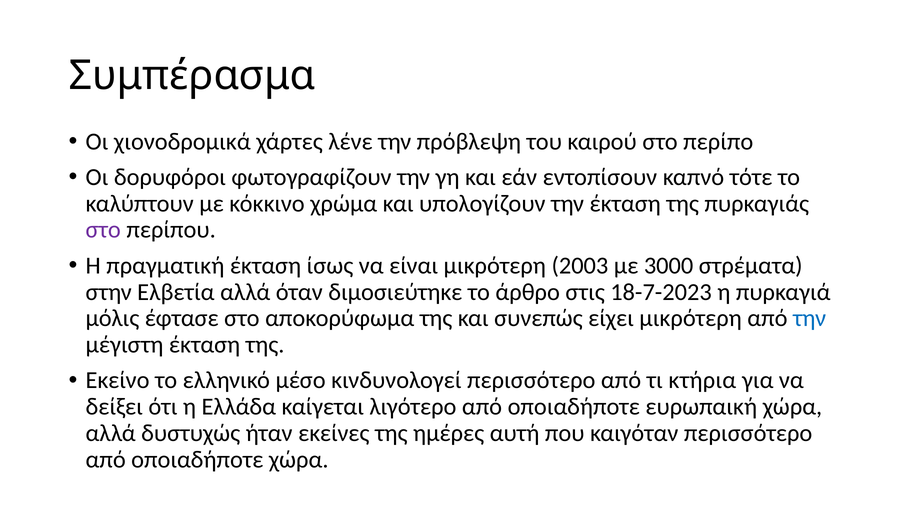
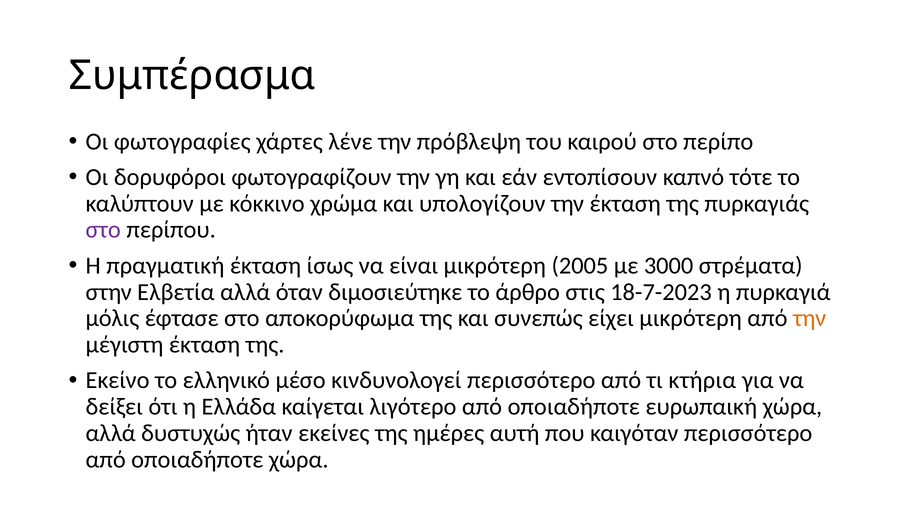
χιονοδρομικά: χιονοδρομικά -> φωτογραφίες (182, 141)
2003: 2003 -> 2005 (580, 266)
την colour: blue -> orange (810, 318)
